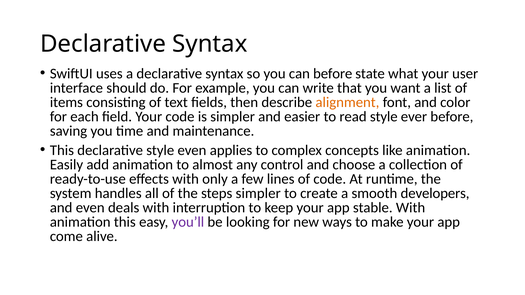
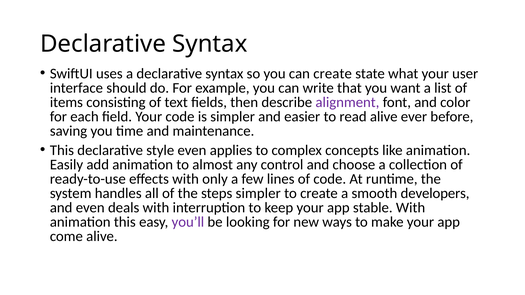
can before: before -> create (333, 74)
alignment colour: orange -> purple (347, 102)
read style: style -> alive (384, 117)
